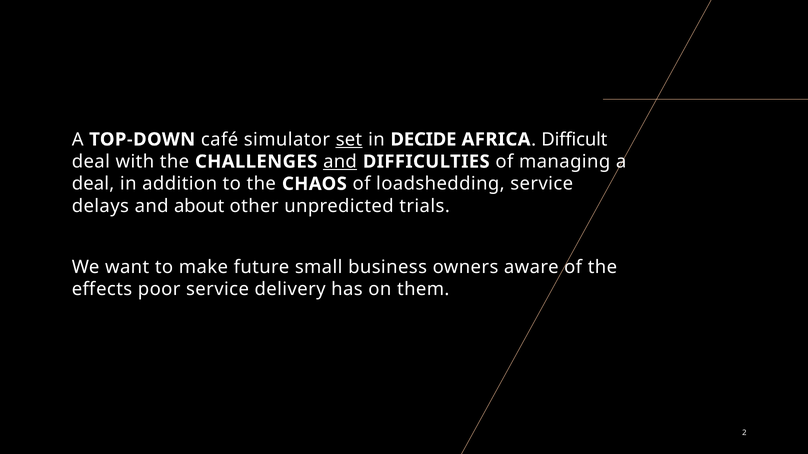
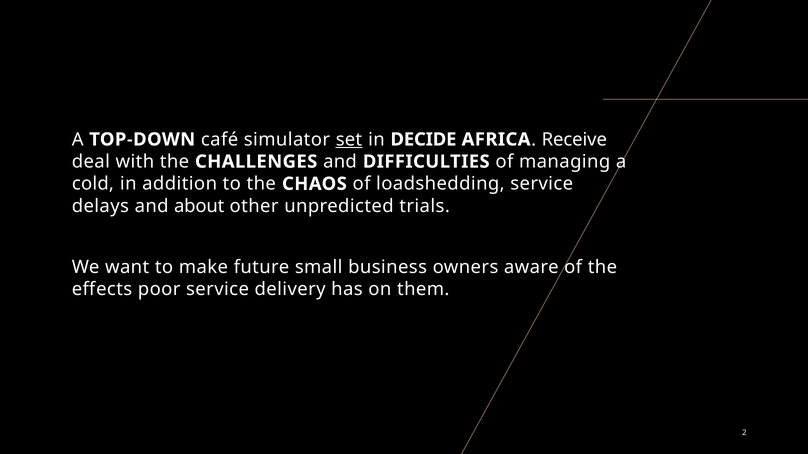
Difficult: Difficult -> Receive (574, 140)
and underline: present -> none (340, 162)
deal: deal -> cold (93, 184)
